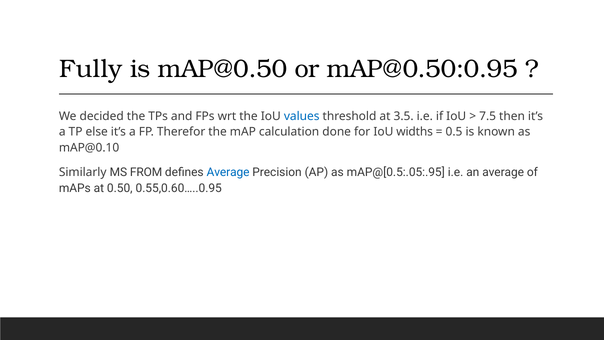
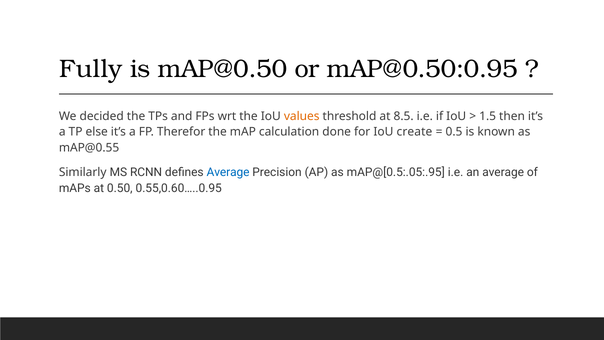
values colour: blue -> orange (302, 116)
3.5: 3.5 -> 8.5 (404, 116)
7.5: 7.5 -> 1.5 (488, 116)
widths: widths -> create (414, 132)
mAP@0.10: mAP@0.10 -> mAP@0.55 (89, 148)
FROM: FROM -> RCNN (146, 172)
